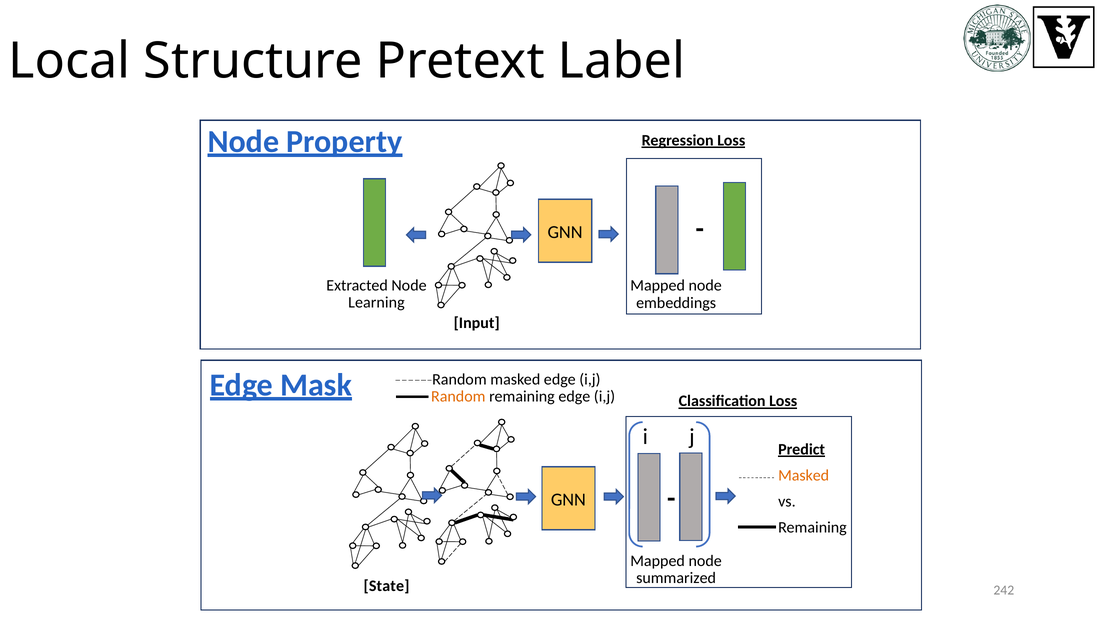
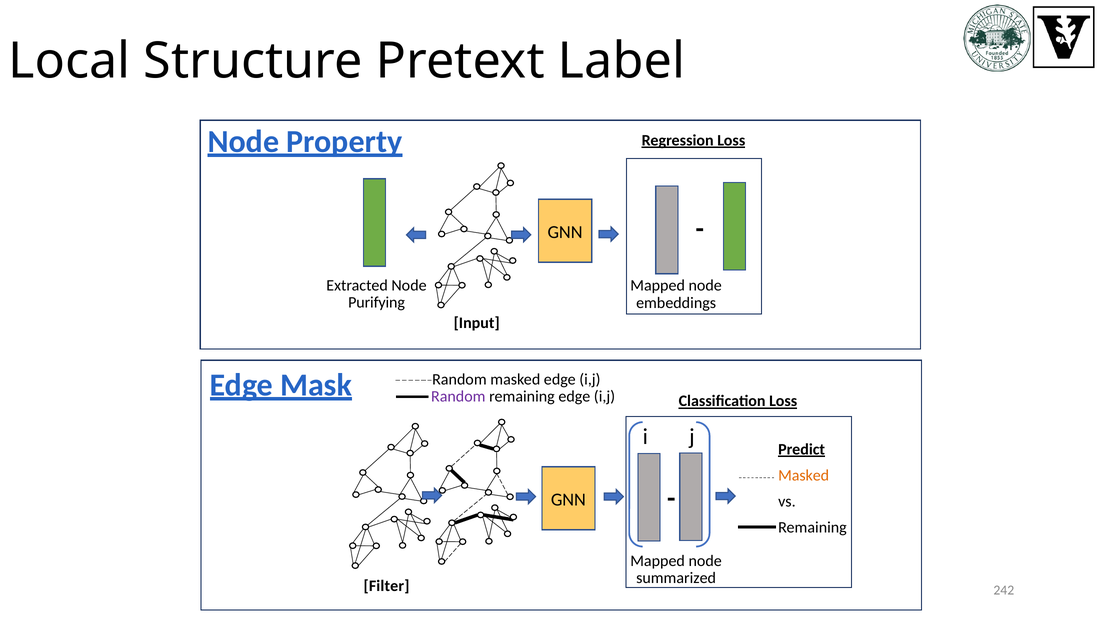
Learning: Learning -> Purifying (377, 302)
Random colour: orange -> purple (458, 396)
State: State -> Filter (386, 586)
